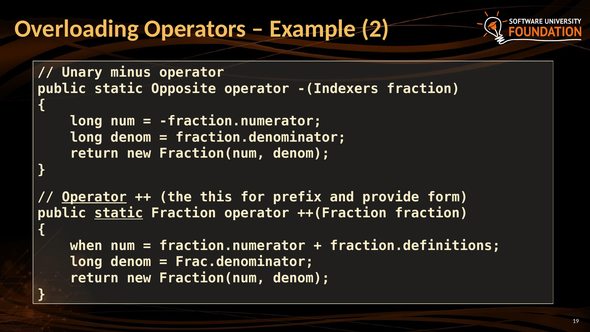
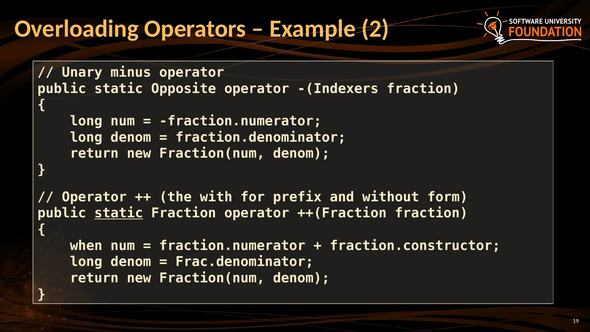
Operator underline: present -> none (94, 197)
this: this -> with (216, 197)
provide: provide -> without (391, 197)
fraction.definitions: fraction.definitions -> fraction.constructor (415, 246)
